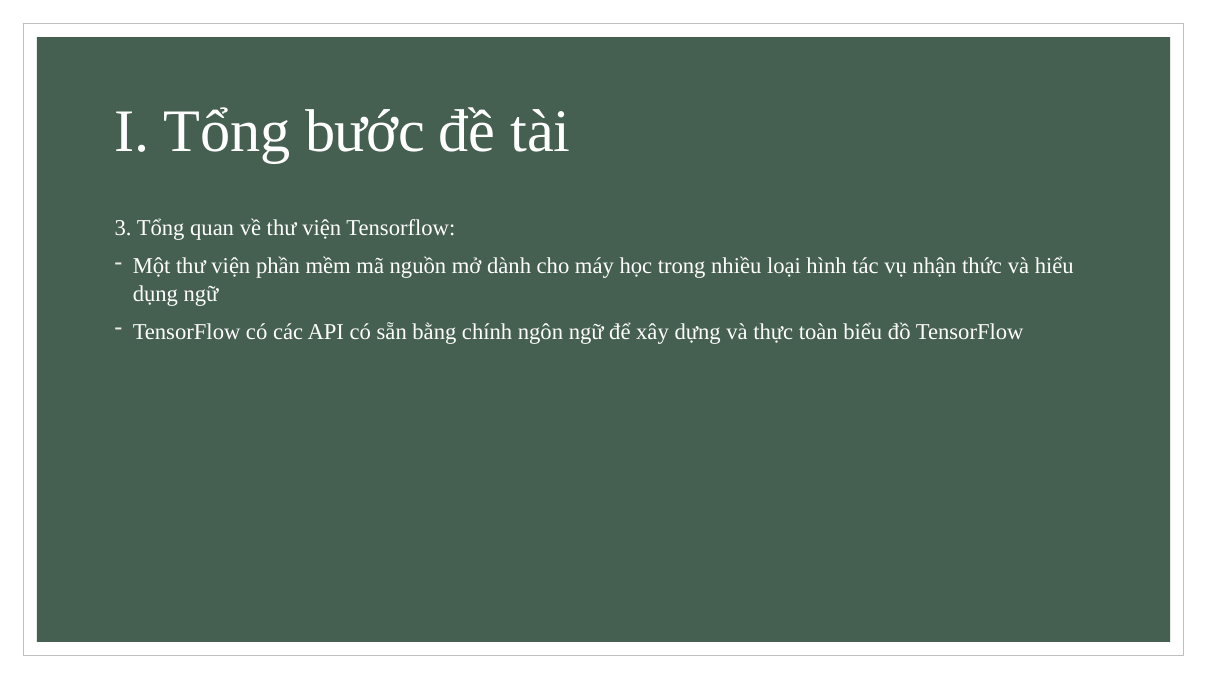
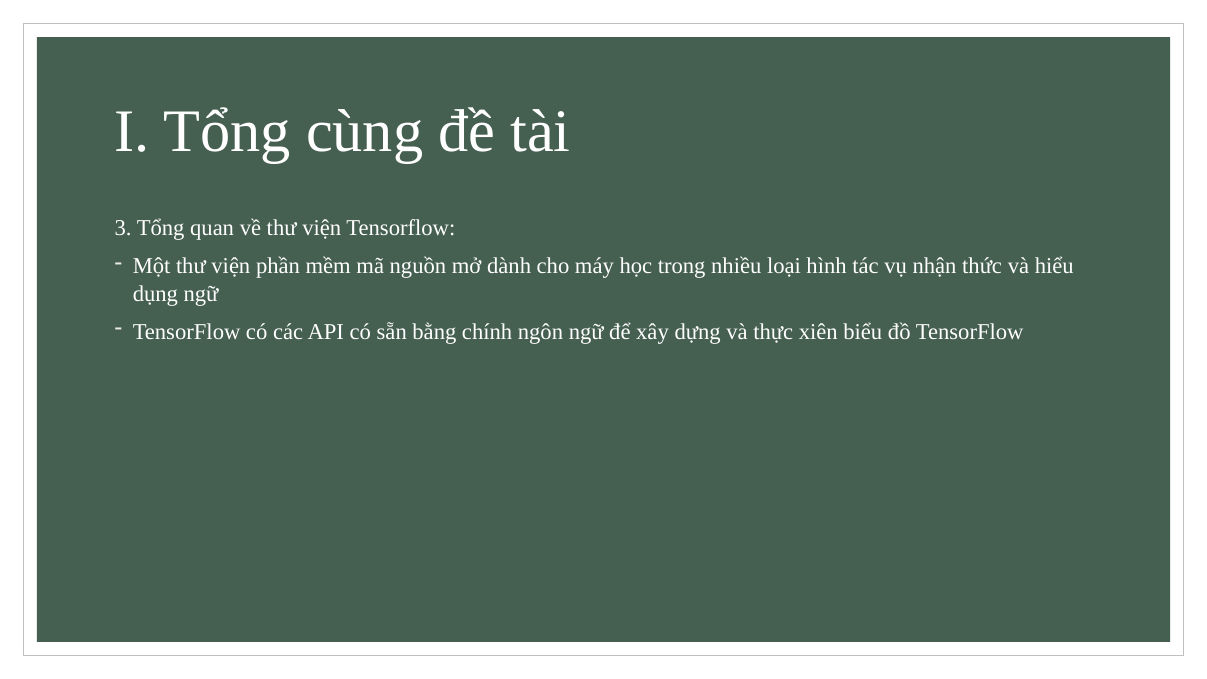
bước: bước -> cùng (365, 131)
toàn: toàn -> xiên (818, 332)
